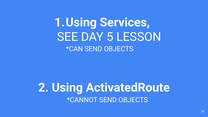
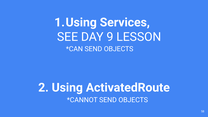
5: 5 -> 9 (110, 37)
